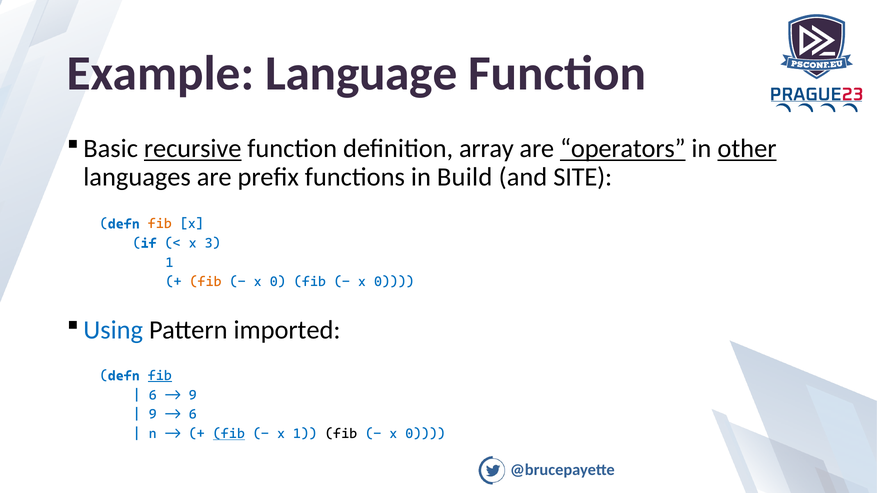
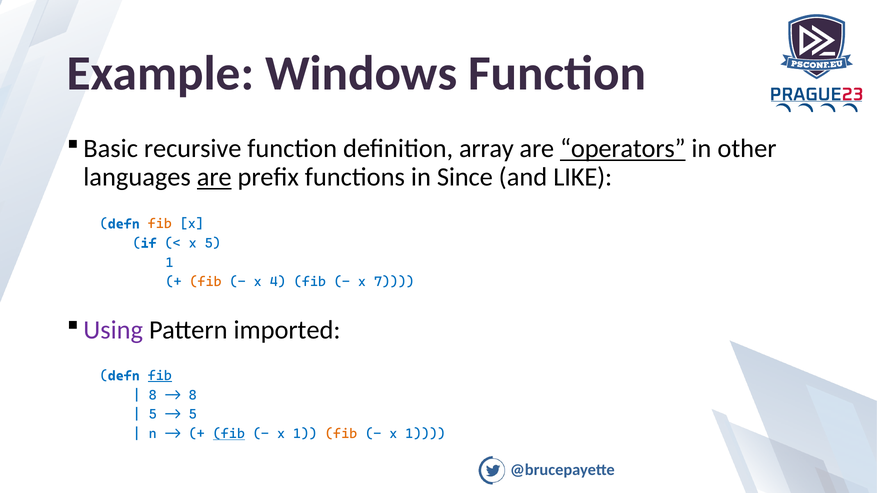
Language: Language -> Windows (361, 74)
recursive underline: present -> none (193, 149)
other underline: present -> none (747, 149)
are underline: none -> present (214, 177)
Build: Build -> Since (465, 177)
SITE: SITE -> LIKE (583, 177)
x 3: 3 -> 5 (213, 243)
0: 0 -> 4 (278, 282)
0: 0 -> 7 (394, 282)
Using colour: blue -> purple (113, 330)
6: 6 -> 8 (153, 395)
9: 9 -> 8 (193, 395)
9: 9 -> 5 (153, 415)
6: 6 -> 5 (193, 415)
fib colour: black -> orange (341, 434)
0: 0 -> 1 (425, 434)
